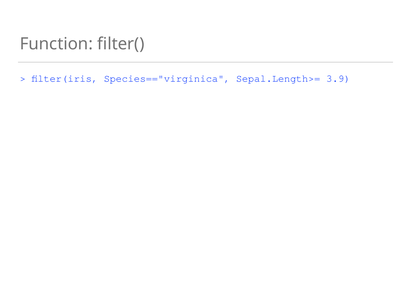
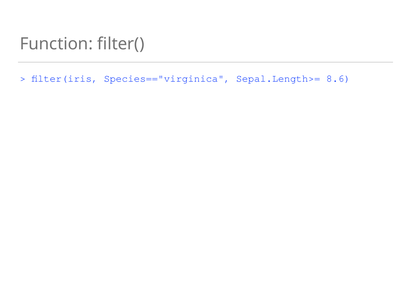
3.9: 3.9 -> 8.6 (338, 79)
